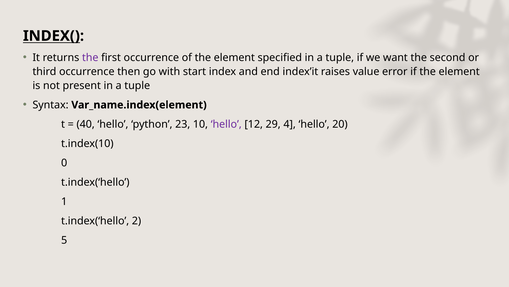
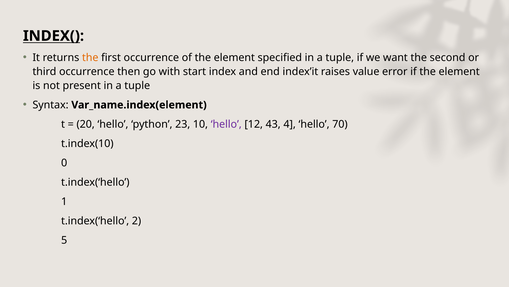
the colour: purple -> orange (90, 57)
40: 40 -> 20 (86, 124)
29: 29 -> 43 (273, 124)
20: 20 -> 70 (340, 124)
